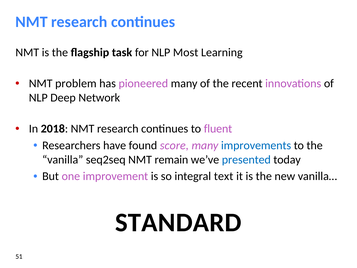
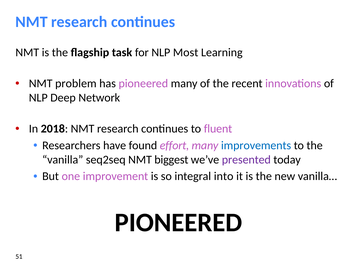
score: score -> effort (174, 145)
remain: remain -> biggest (171, 159)
presented colour: blue -> purple (246, 159)
text: text -> into (224, 176)
STANDARD: STANDARD -> PIONEERED (178, 222)
